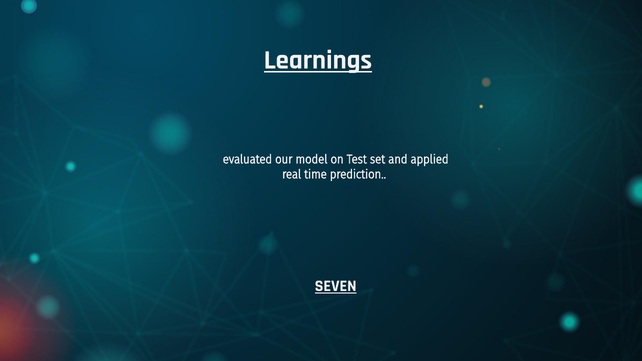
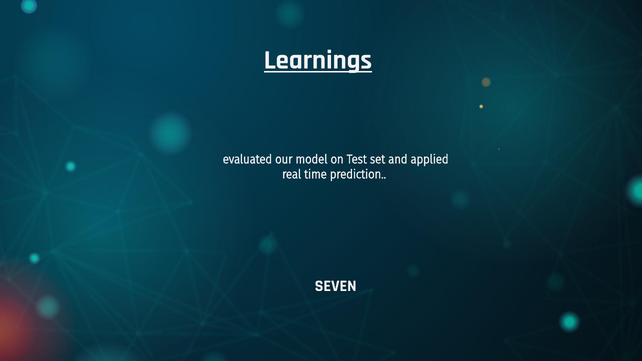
SEVEN underline: present -> none (336, 286)
